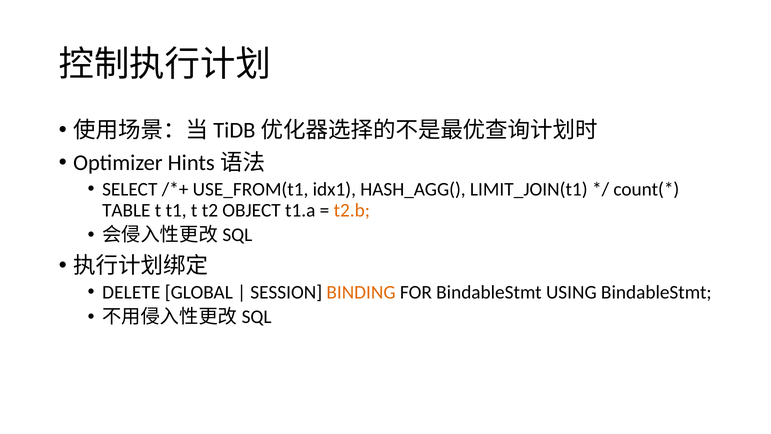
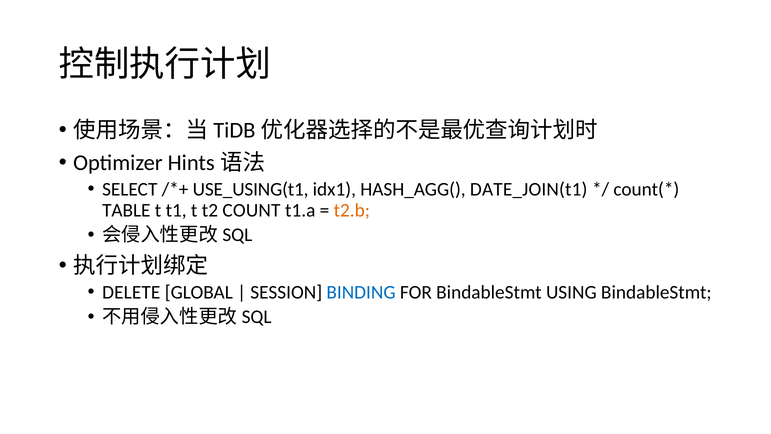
USE_FROM(t1: USE_FROM(t1 -> USE_USING(t1 (251, 189)
LIMIT_JOIN(t1: LIMIT_JOIN(t1 -> DATE_JOIN(t1 (529, 189)
OBJECT: OBJECT -> COUNT (251, 210)
BINDING colour: orange -> blue (361, 292)
